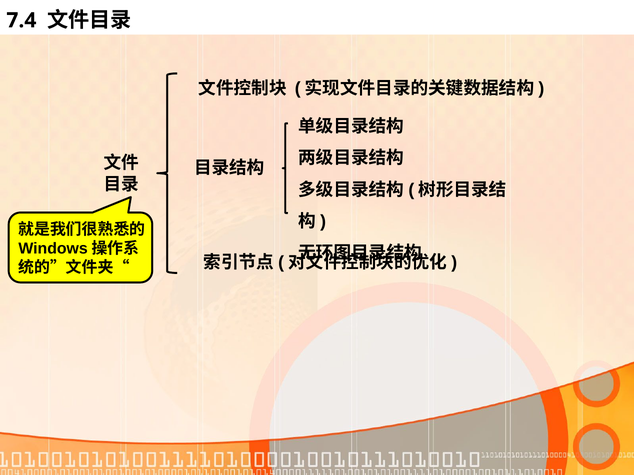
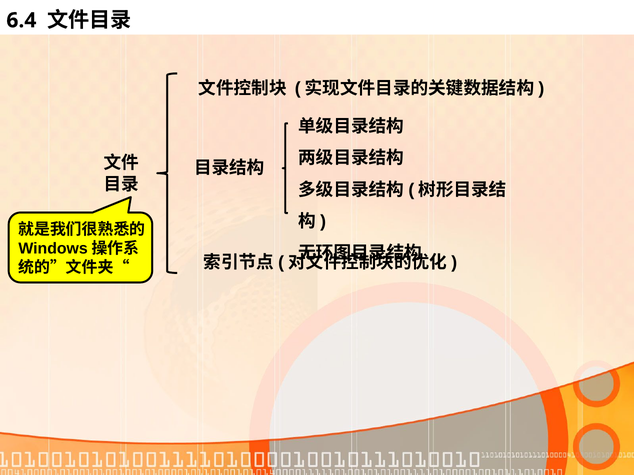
7.4: 7.4 -> 6.4 (21, 20)
